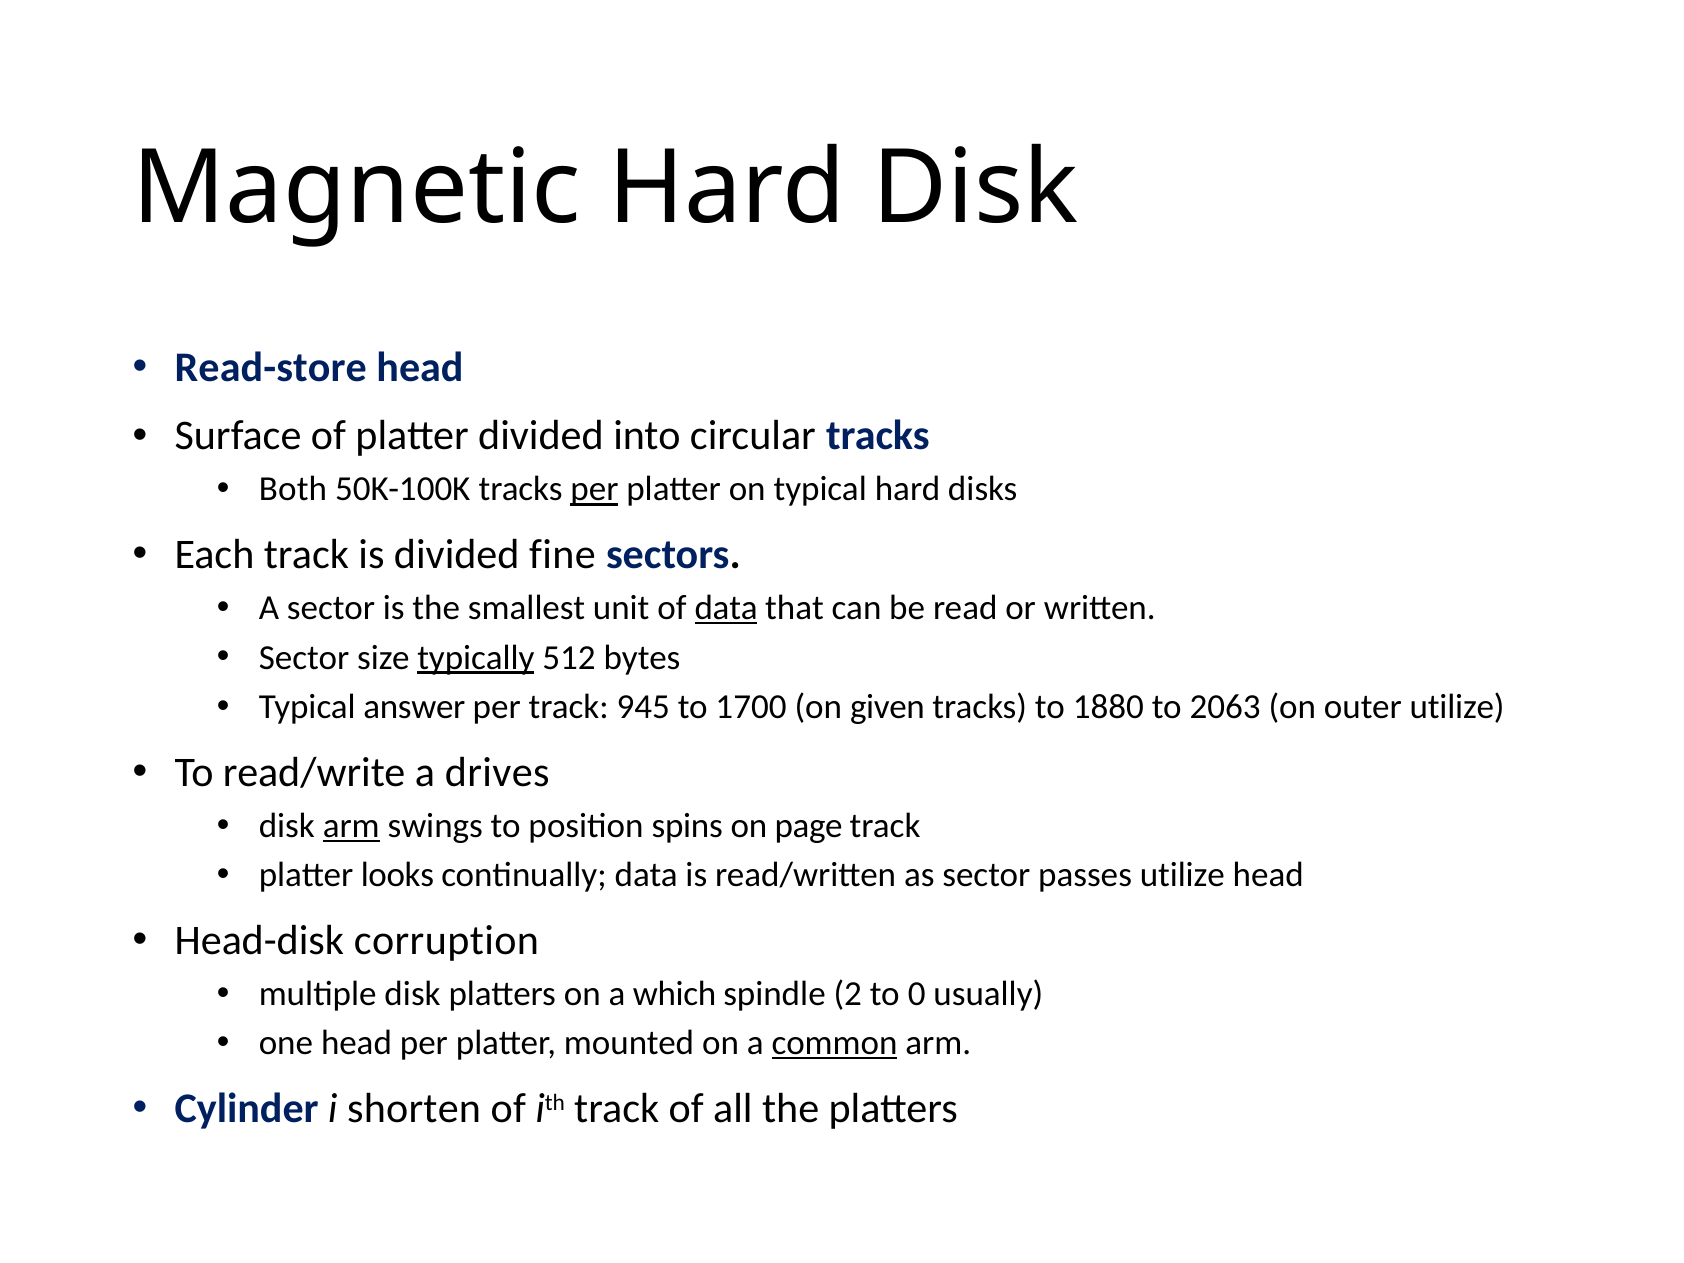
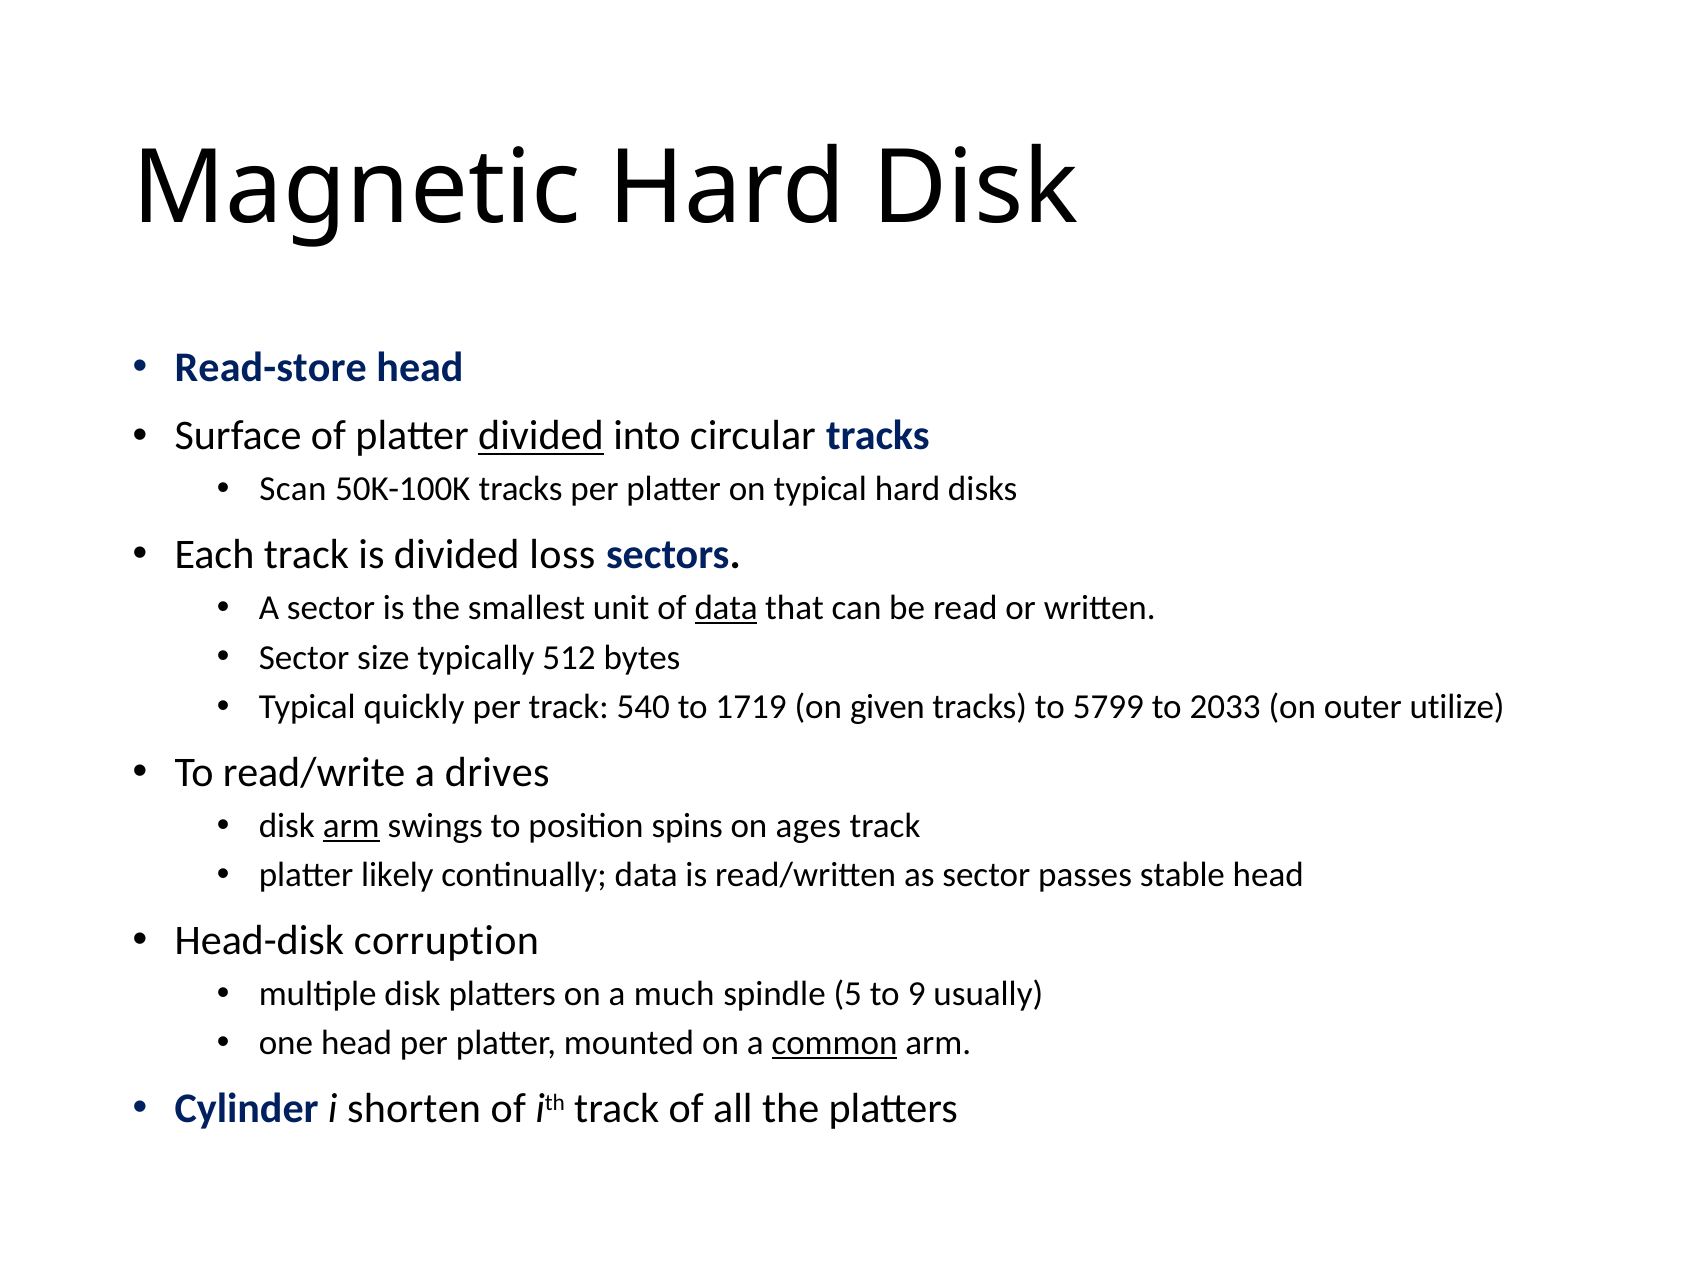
divided underline: none -> present (541, 436)
Both: Both -> Scan (293, 489)
per underline: present -> none (594, 489)
fine: fine -> loss (562, 554)
typically underline: present -> none (476, 657)
answer: answer -> quickly (414, 707)
945: 945 -> 540 (643, 707)
1700: 1700 -> 1719 (751, 707)
1880: 1880 -> 5799 (1108, 707)
2063: 2063 -> 2033 (1225, 707)
page: page -> ages (808, 826)
looks: looks -> likely (397, 875)
passes utilize: utilize -> stable (1182, 875)
which: which -> much (674, 994)
2: 2 -> 5 (848, 994)
0: 0 -> 9 (917, 994)
